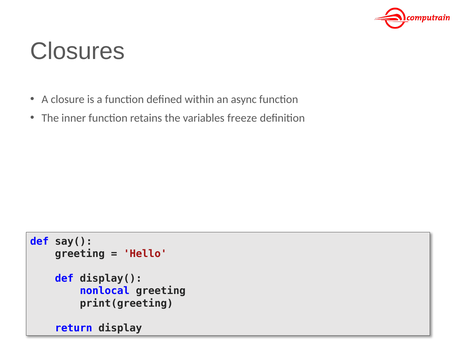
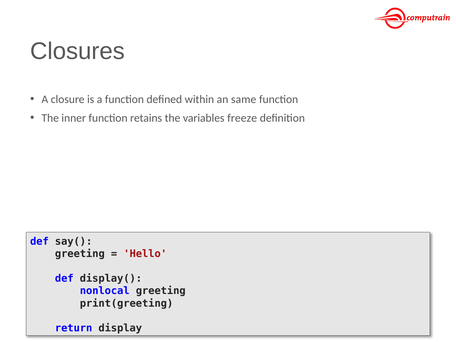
async: async -> same (244, 99)
